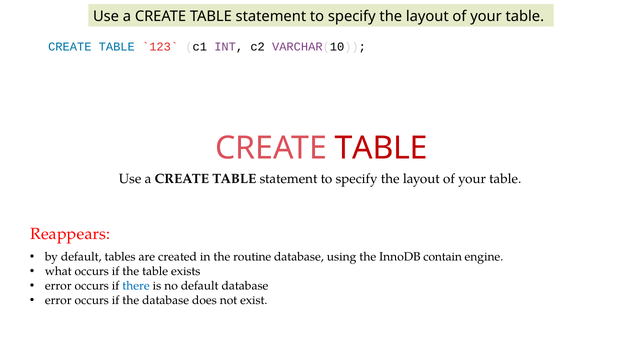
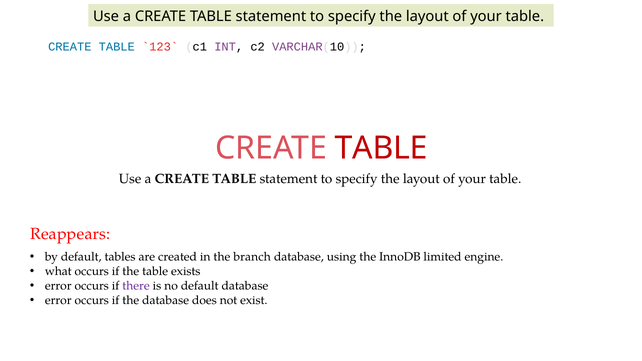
routine: routine -> branch (252, 257)
contain: contain -> limited (443, 257)
there colour: blue -> purple (136, 286)
